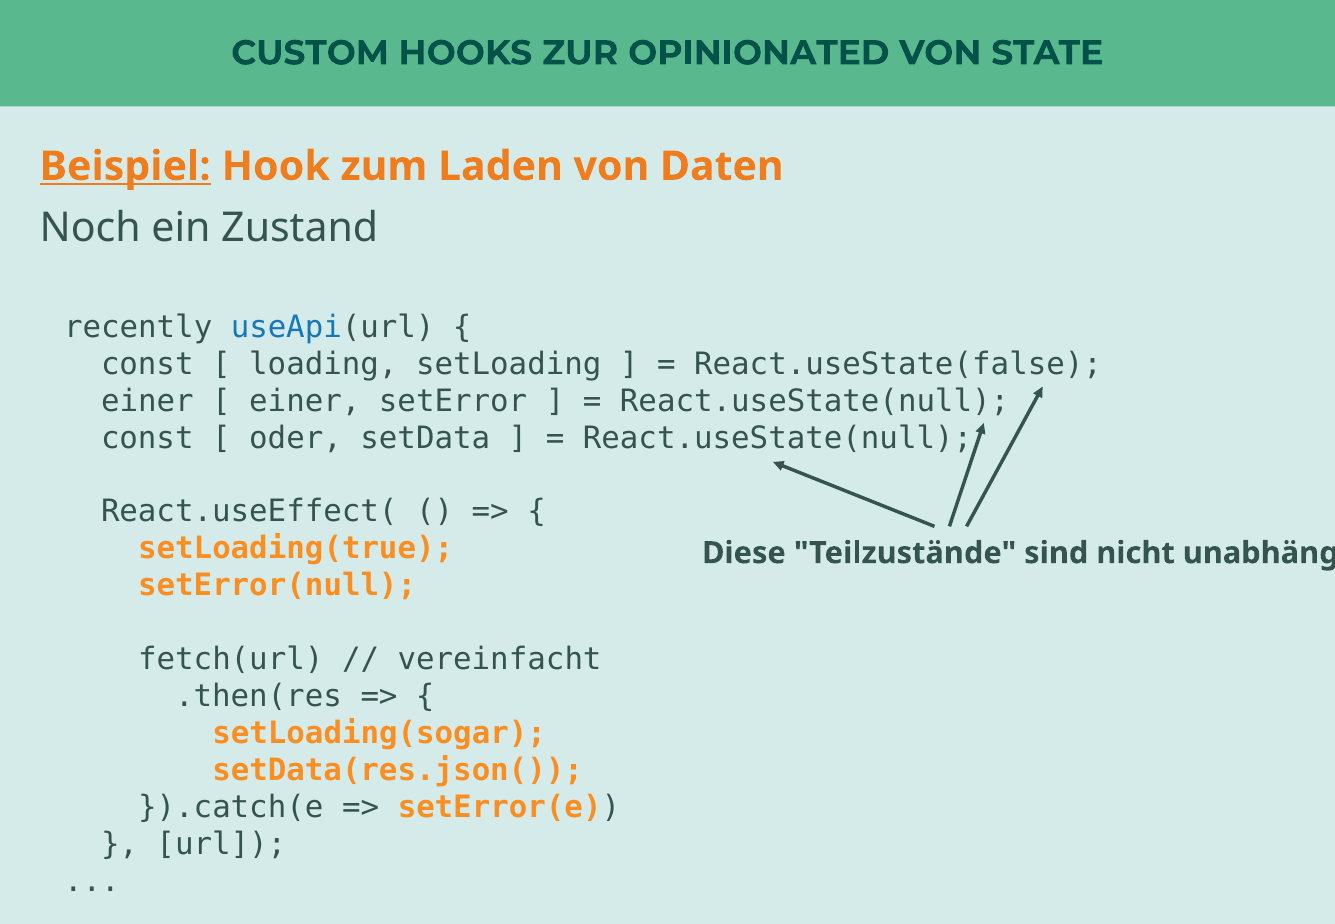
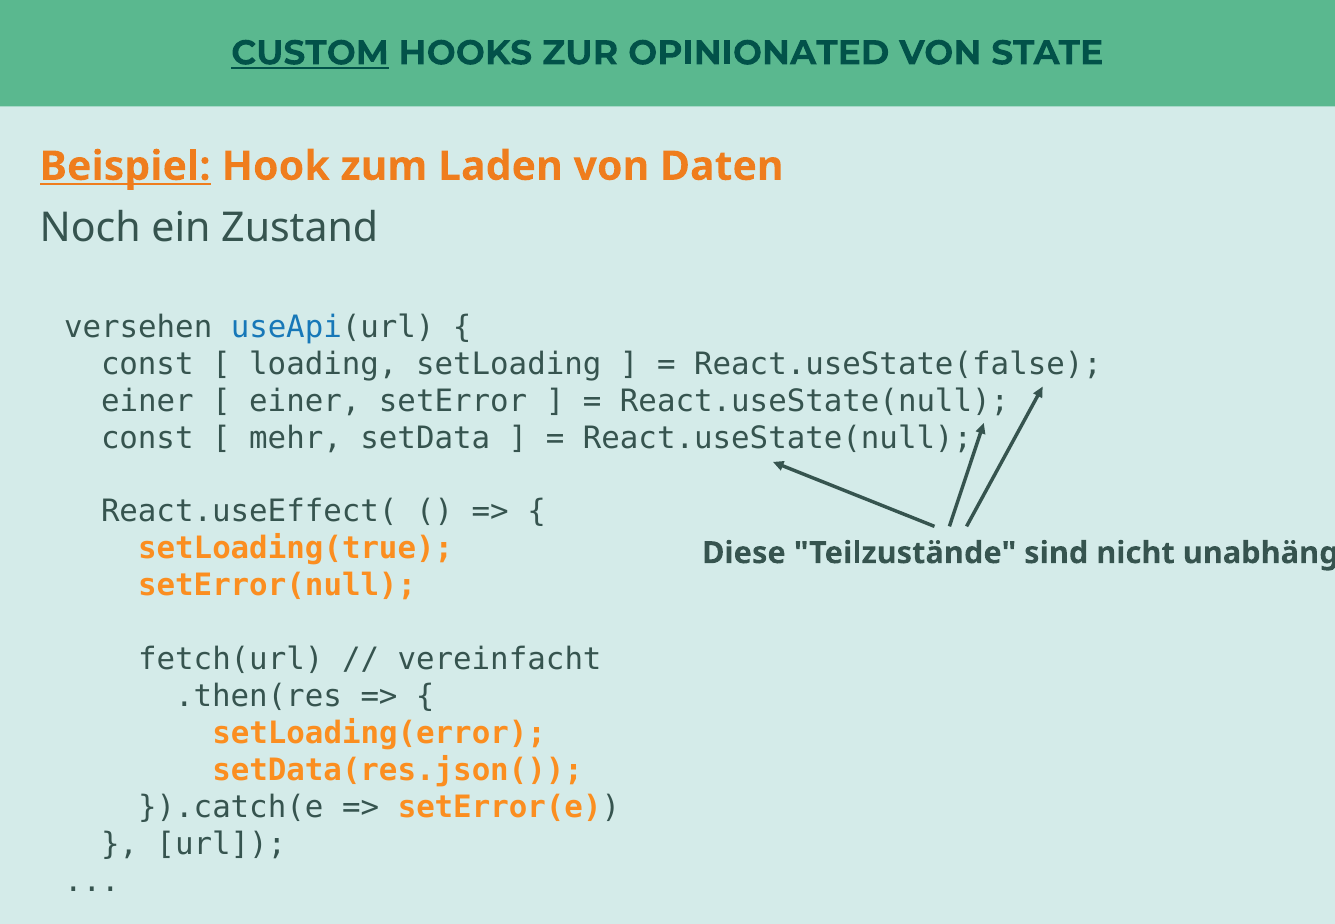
CUSTOM underline: none -> present (310, 53)
recently: recently -> versehen (138, 327)
oder: oder -> mehr (296, 438)
setLoading(sogar: setLoading(sogar -> setLoading(error (379, 734)
